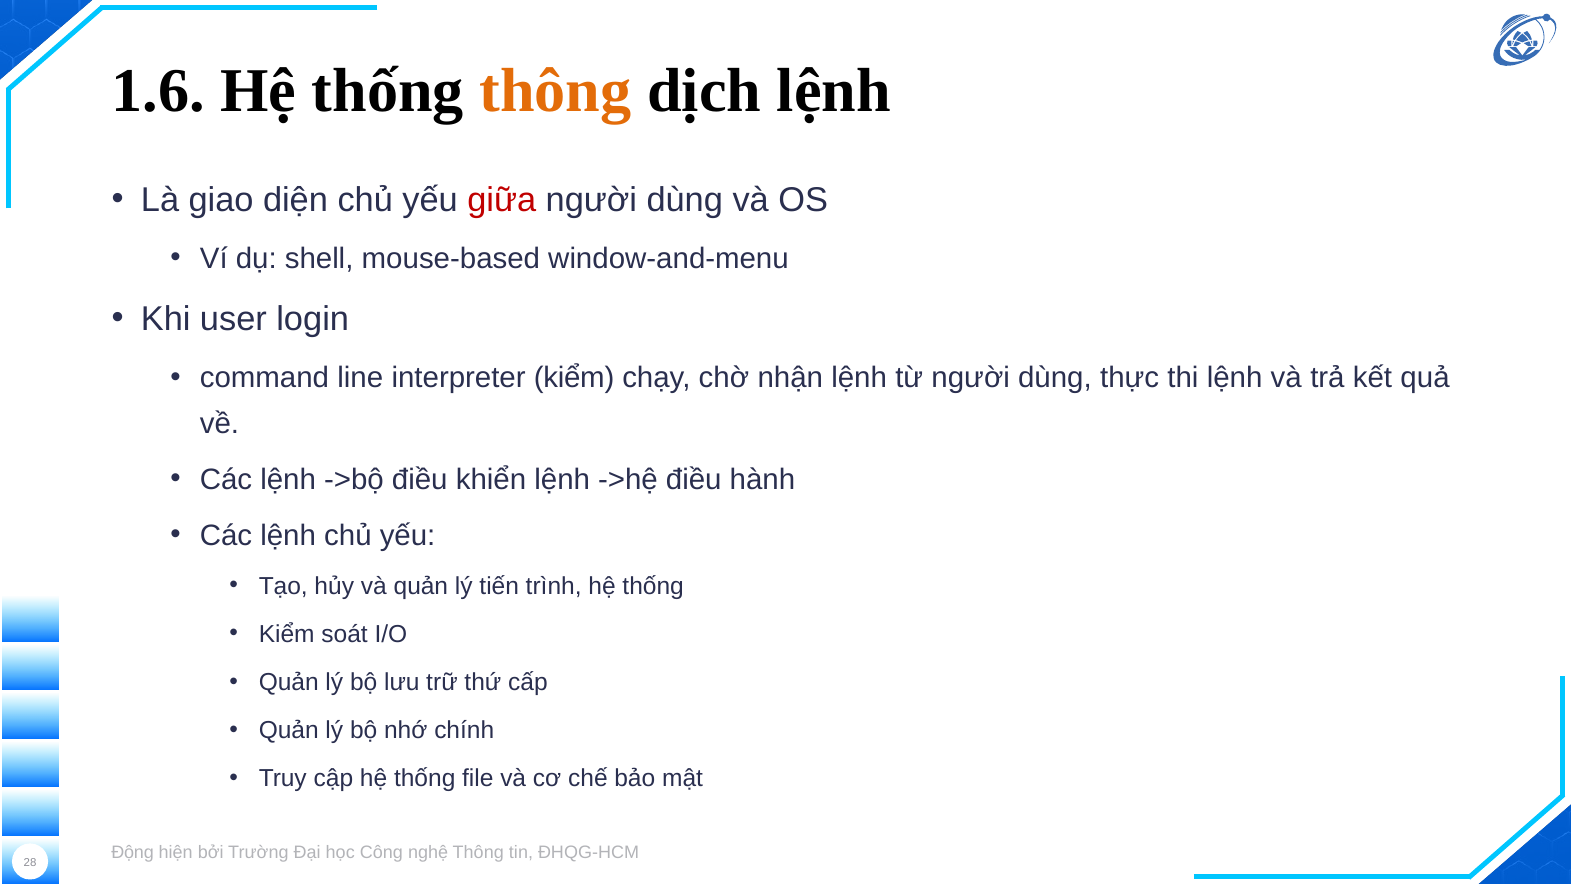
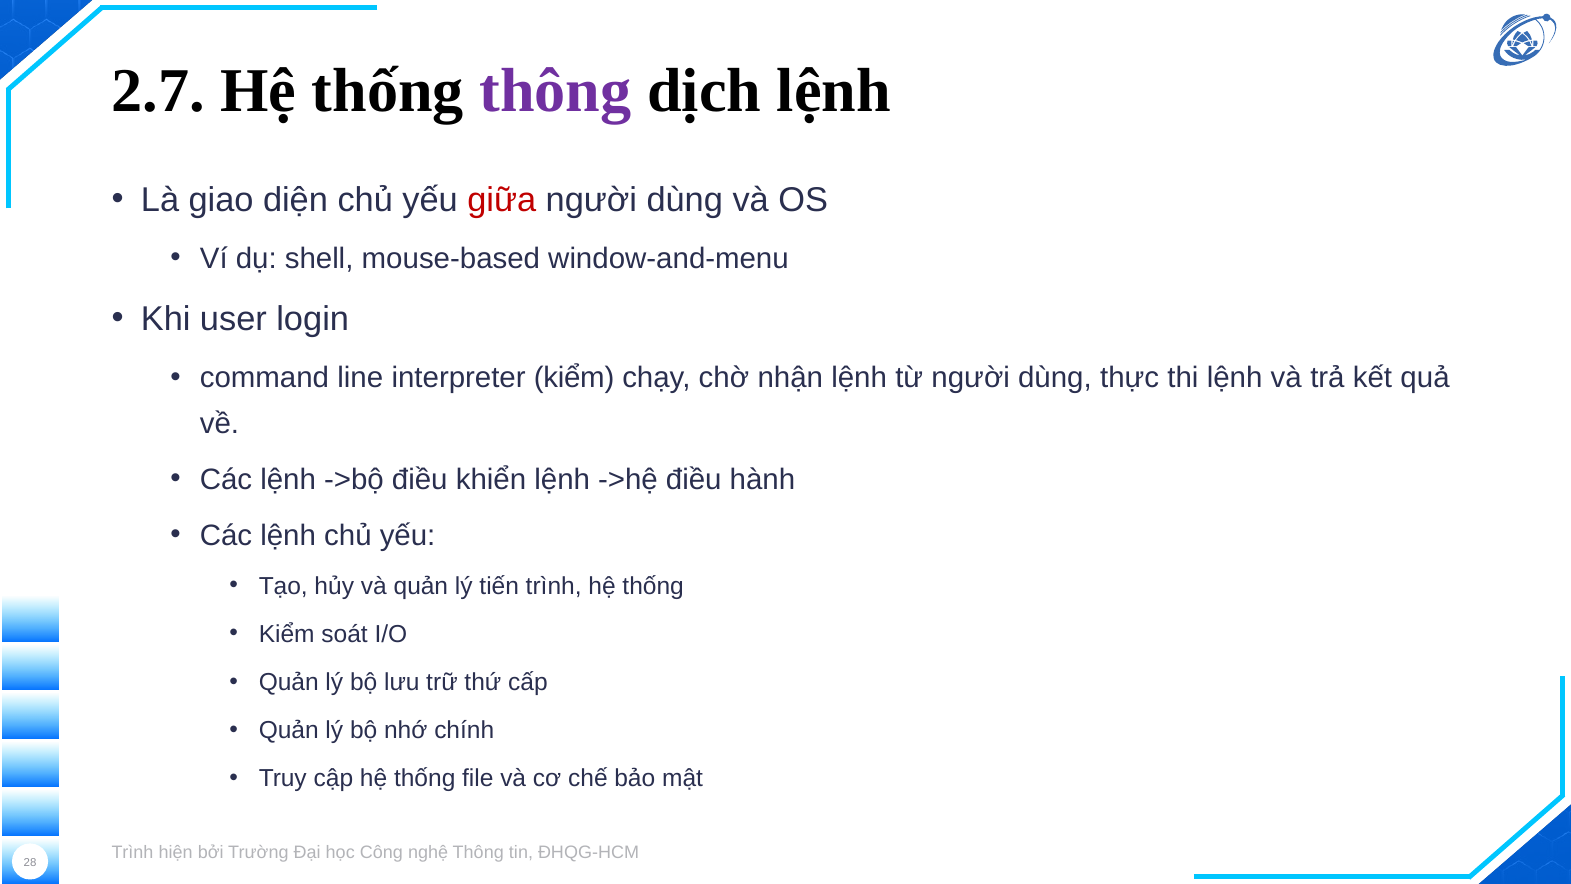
1.6: 1.6 -> 2.7 (158, 91)
thông colour: orange -> purple (556, 91)
Động: Động -> Trình (132, 853)
